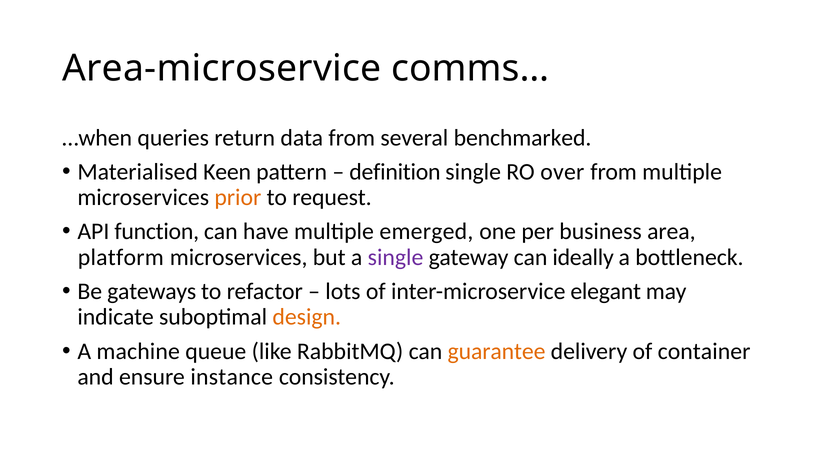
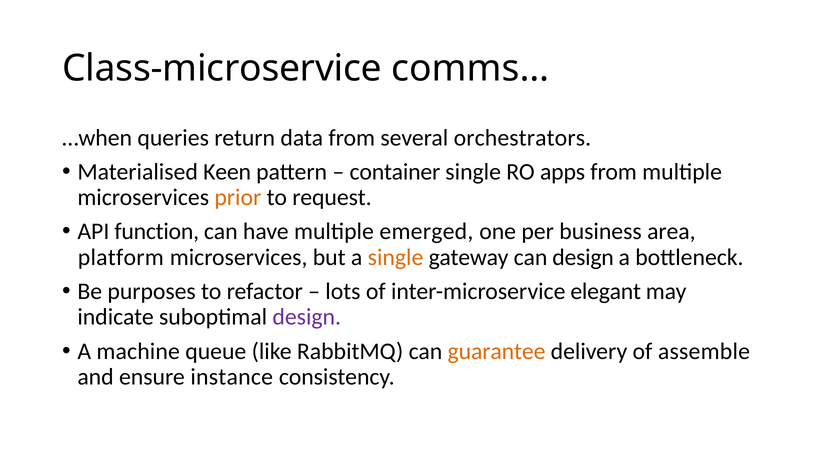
Area-microservice: Area-microservice -> Class-microservice (222, 68)
benchmarked: benchmarked -> orchestrators (522, 138)
definition: definition -> container (395, 172)
over: over -> apps (563, 172)
single colour: purple -> orange (396, 257)
can ideally: ideally -> design (583, 257)
gateways: gateways -> purposes (152, 292)
design colour: orange -> purple (307, 317)
container: container -> assemble (704, 352)
